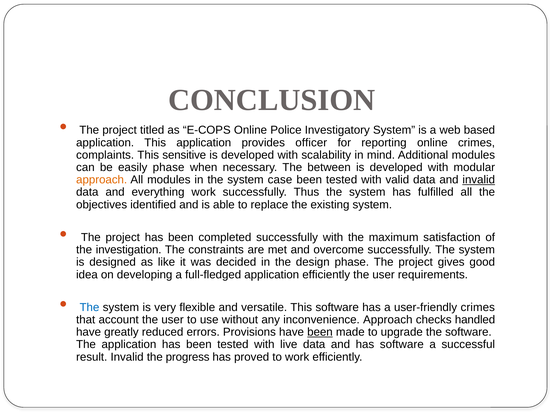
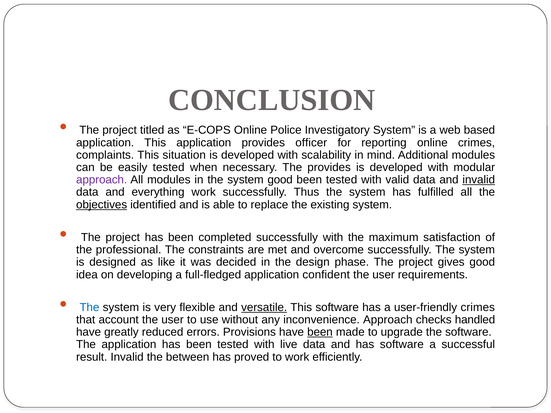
sensitive: sensitive -> situation (184, 155)
easily phase: phase -> tested (169, 167)
The between: between -> provides (329, 167)
approach colour: orange -> purple (102, 180)
system case: case -> good (280, 180)
objectives underline: none -> present (102, 205)
investigation: investigation -> professional (129, 250)
application efficiently: efficiently -> confident (326, 275)
versatile underline: none -> present (264, 308)
progress: progress -> between (188, 357)
